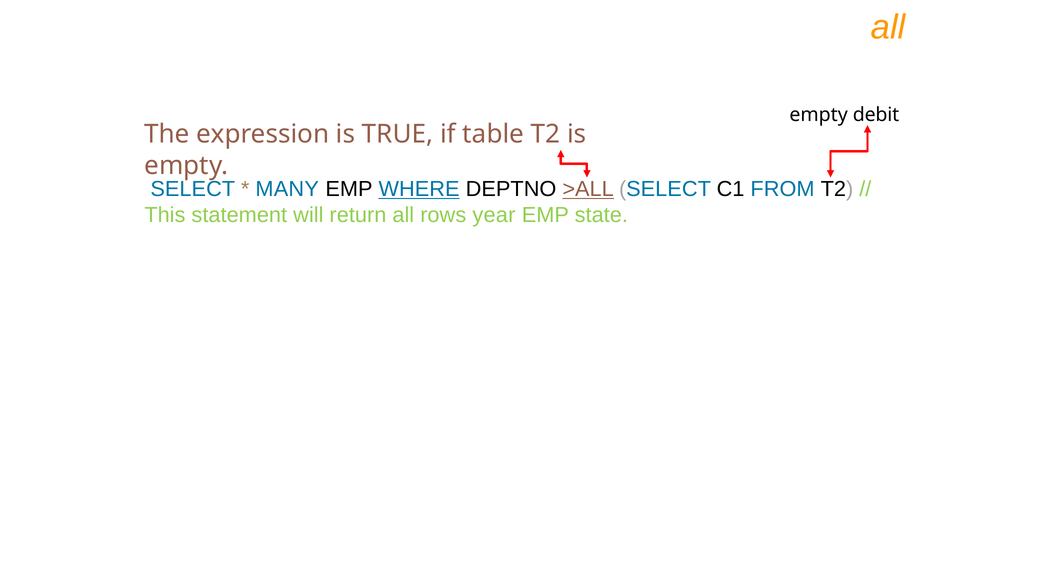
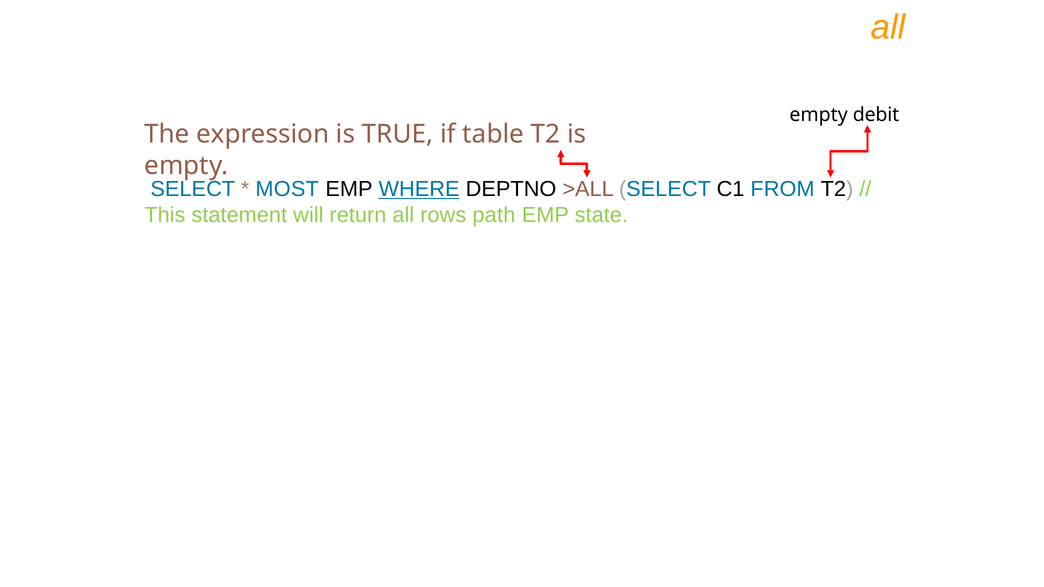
MANY: MANY -> MOST (287, 189)
>ALL underline: present -> none (588, 189)
year: year -> path (494, 215)
